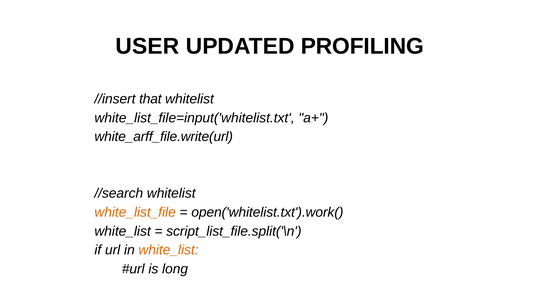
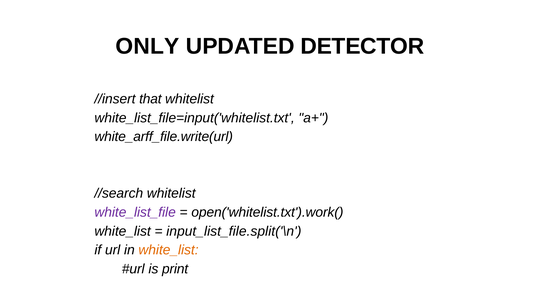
USER: USER -> ONLY (147, 46)
PROFILING: PROFILING -> DETECTOR (362, 46)
white_list_file colour: orange -> purple (135, 212)
script_list_file.split('\n: script_list_file.split('\n -> input_list_file.split('\n (234, 231)
long: long -> print (175, 269)
